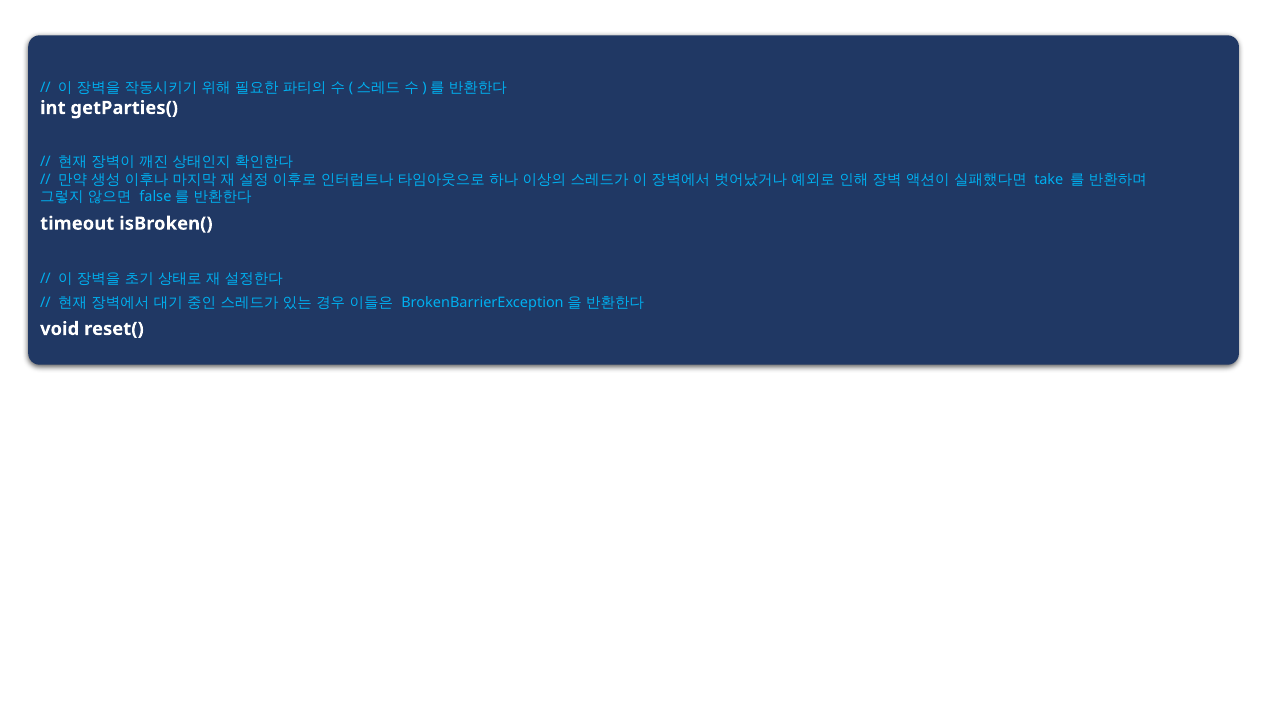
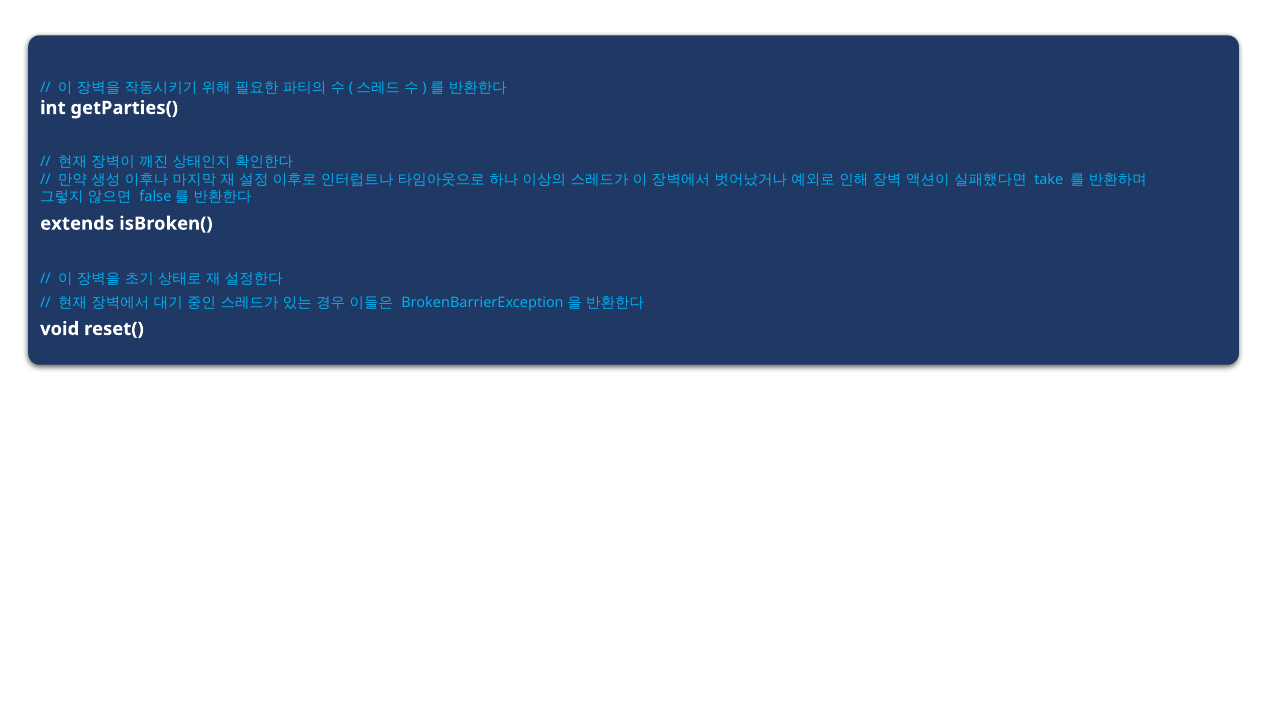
timeout: timeout -> extends (77, 223)
